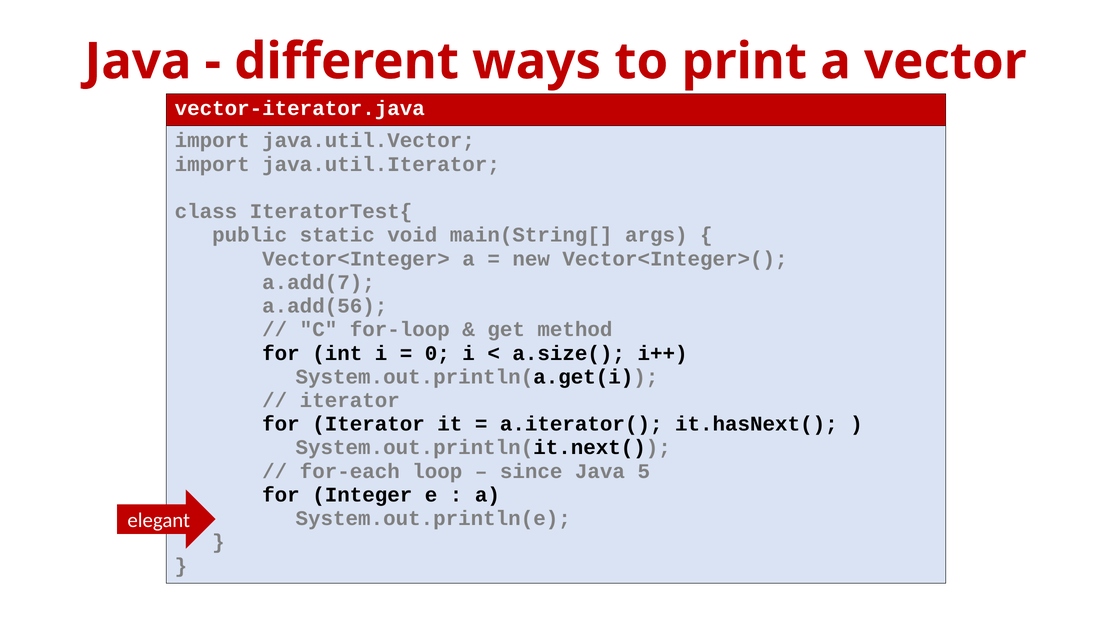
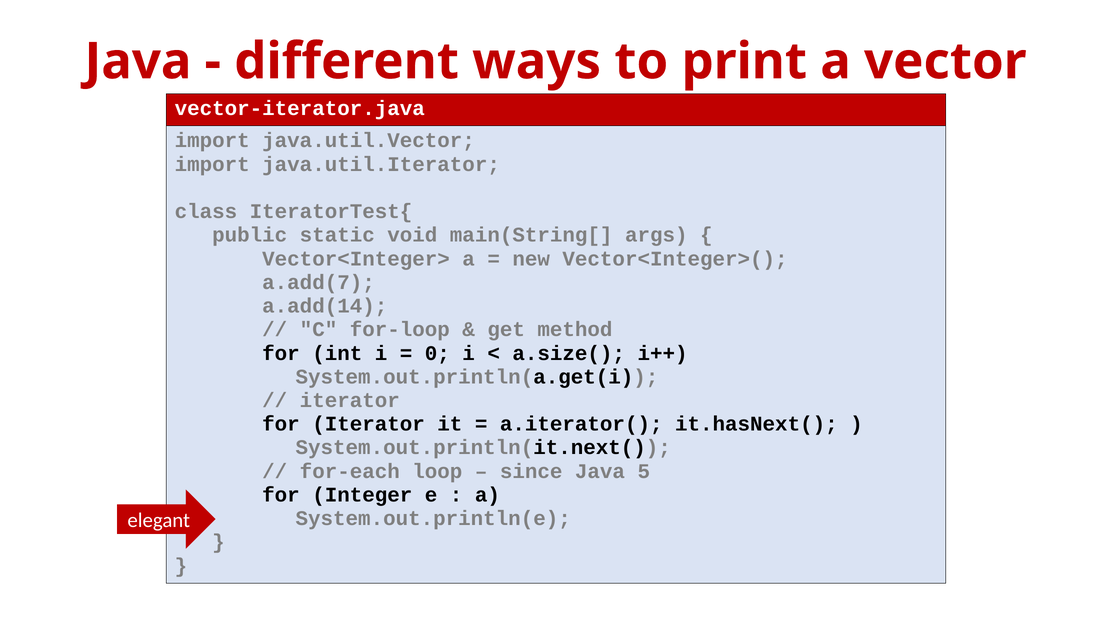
a.add(56: a.add(56 -> a.add(14 (325, 306)
